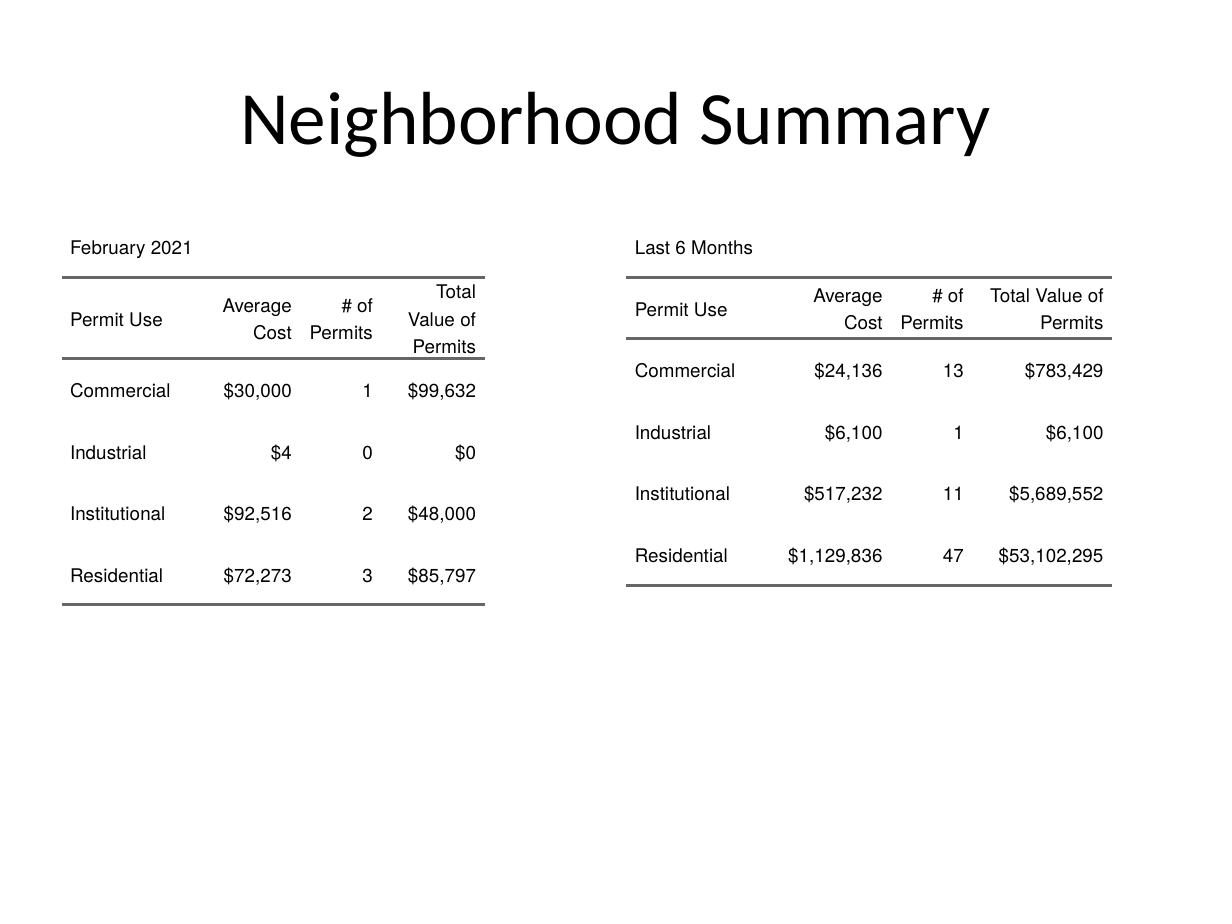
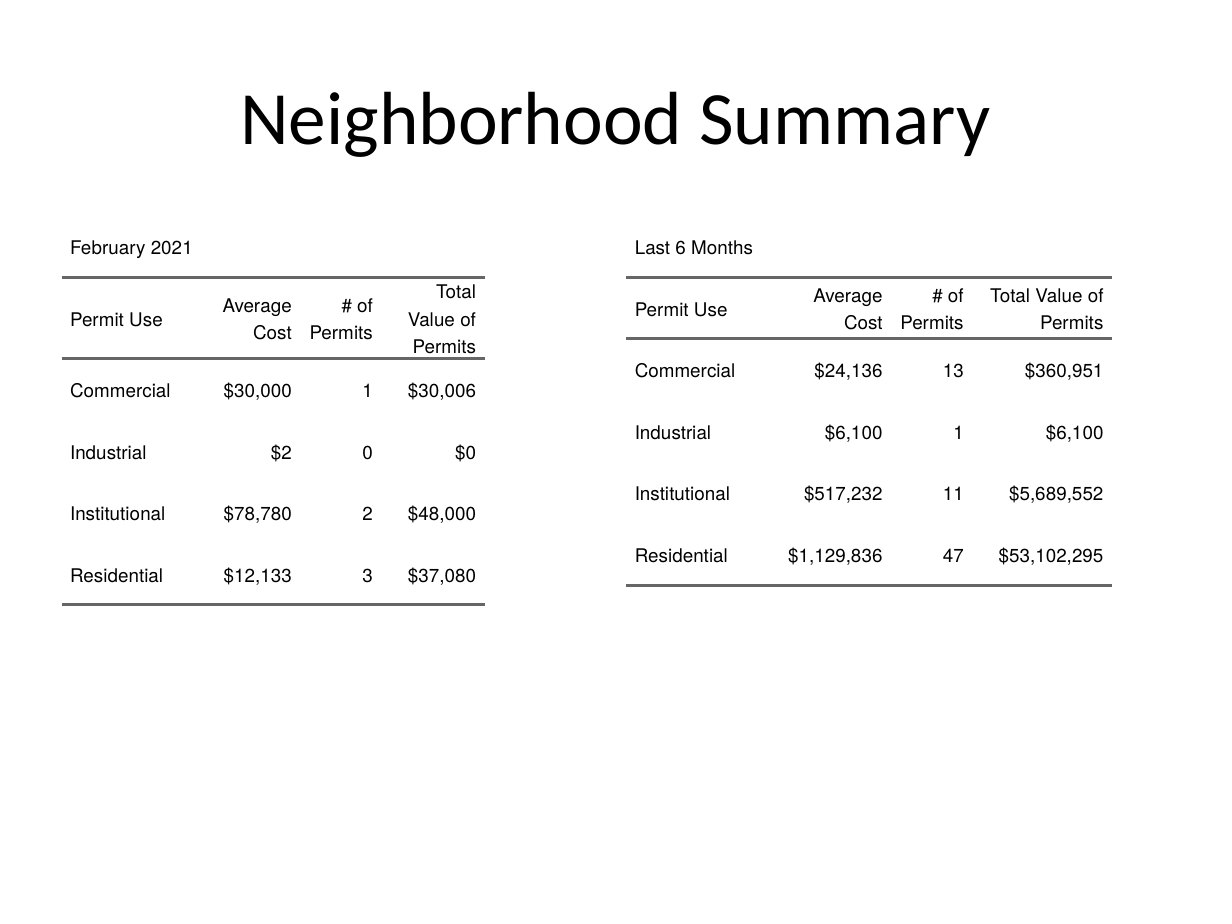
$783,429: $783,429 -> $360,951 (1064, 372)
$99,632: $99,632 -> $30,006 (442, 391)
$4: $4 -> $2 (281, 453)
$92,516: $92,516 -> $78,780 (258, 515)
$72,273: $72,273 -> $12,133 (258, 576)
$85,797: $85,797 -> $37,080 (442, 576)
